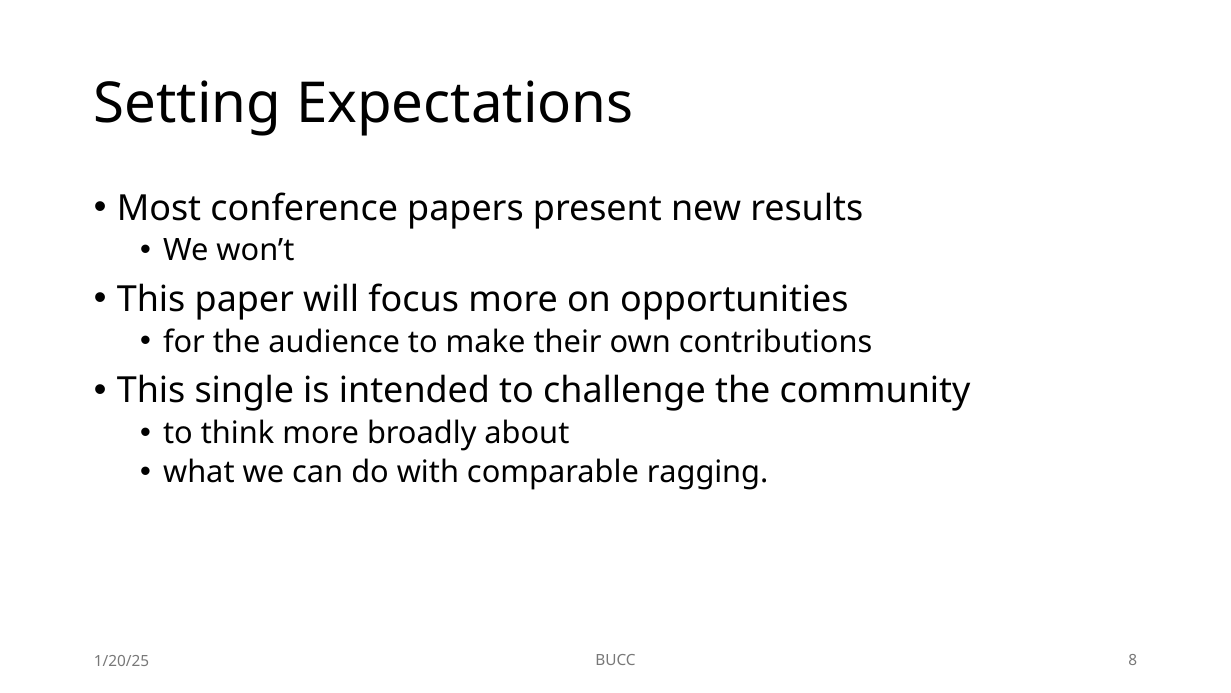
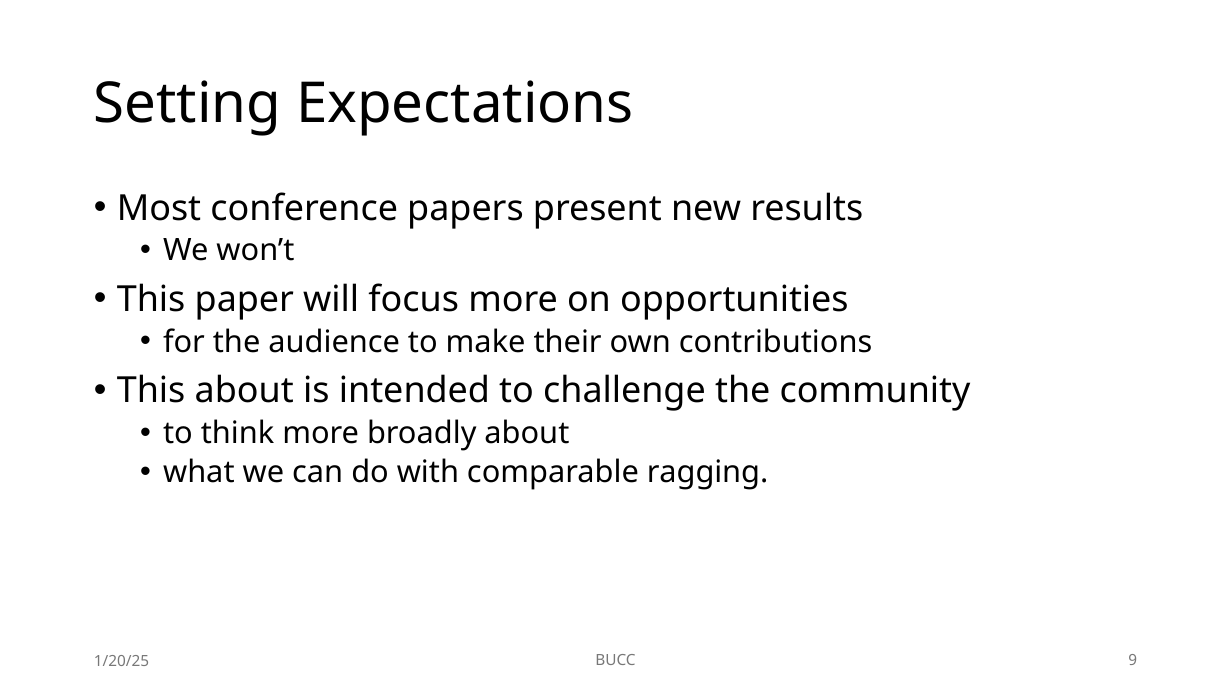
This single: single -> about (244, 390)
8: 8 -> 9 (1133, 660)
